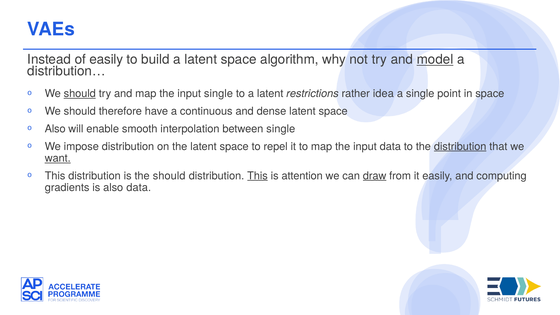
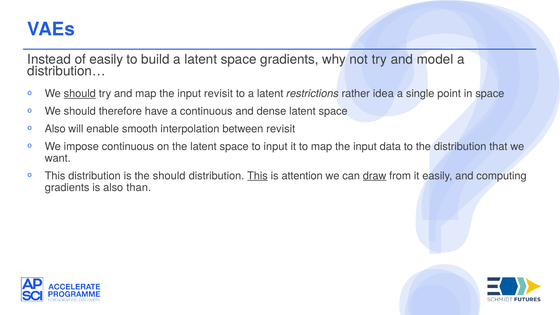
space algorithm: algorithm -> gradients (289, 60)
model underline: present -> none (435, 60)
input single: single -> revisit (218, 94)
between single: single -> revisit (281, 129)
impose distribution: distribution -> continuous (128, 146)
to repel: repel -> input (276, 146)
distribution underline: present -> none (460, 146)
want underline: present -> none (58, 158)
also data: data -> than (139, 188)
